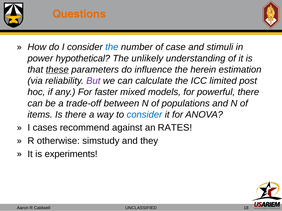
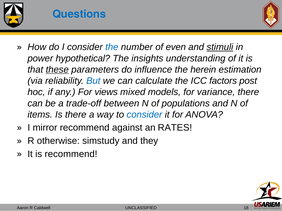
Questions colour: orange -> blue (79, 14)
case: case -> even (176, 47)
stimuli underline: none -> present (220, 47)
unlikely: unlikely -> insights (147, 58)
But colour: purple -> blue (93, 81)
limited: limited -> factors (223, 81)
faster: faster -> views (106, 92)
powerful: powerful -> variance (216, 92)
cases: cases -> mirror (45, 128)
is experiments: experiments -> recommend (71, 154)
